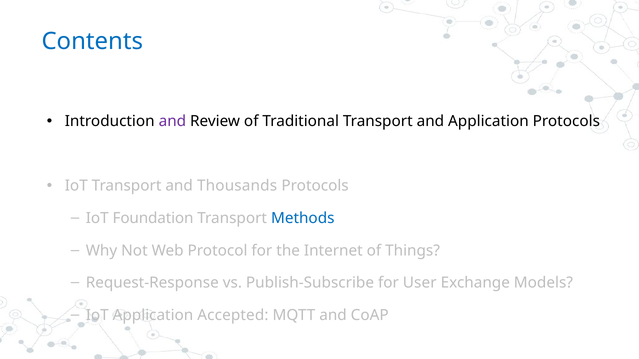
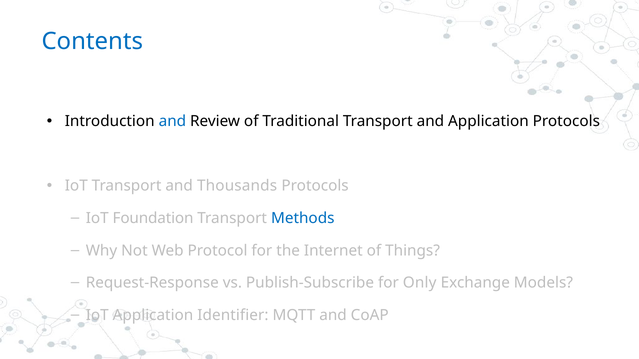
and colour: purple -> blue (172, 121)
User: User -> Only (420, 283)
Accepted: Accepted -> Identifier (233, 315)
